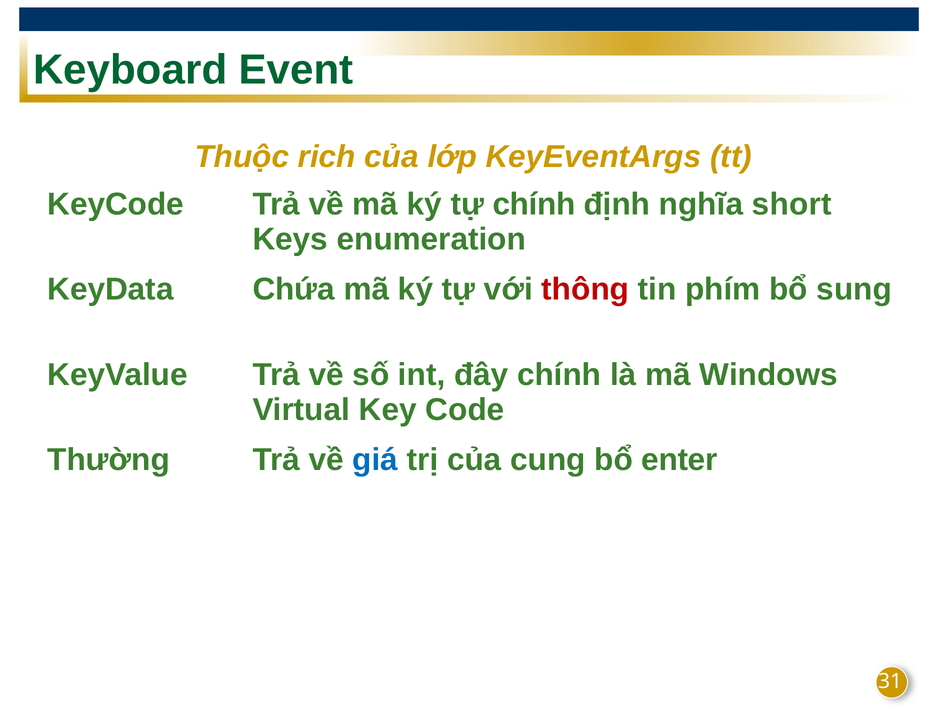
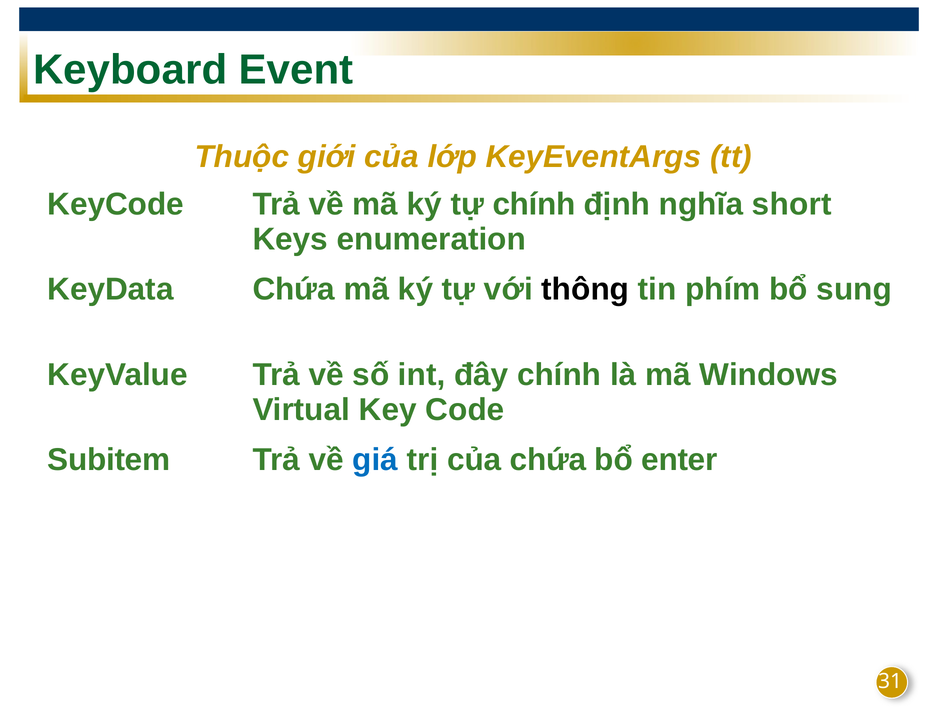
rich: rich -> giới (327, 157)
thông colour: red -> black (585, 289)
Thường: Thường -> Subitem (109, 460)
của cung: cung -> chứa (548, 460)
